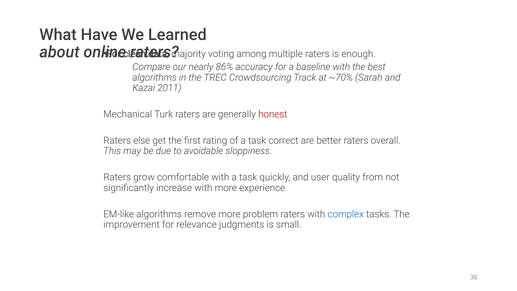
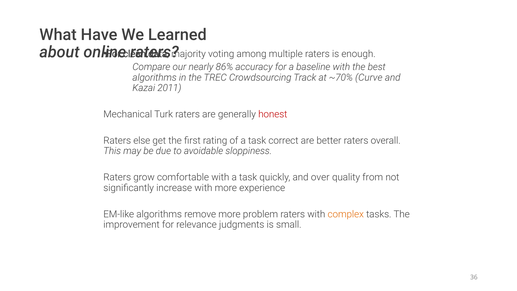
Sarah: Sarah -> Curve (369, 77)
user: user -> over (320, 177)
complex colour: blue -> orange (346, 214)
